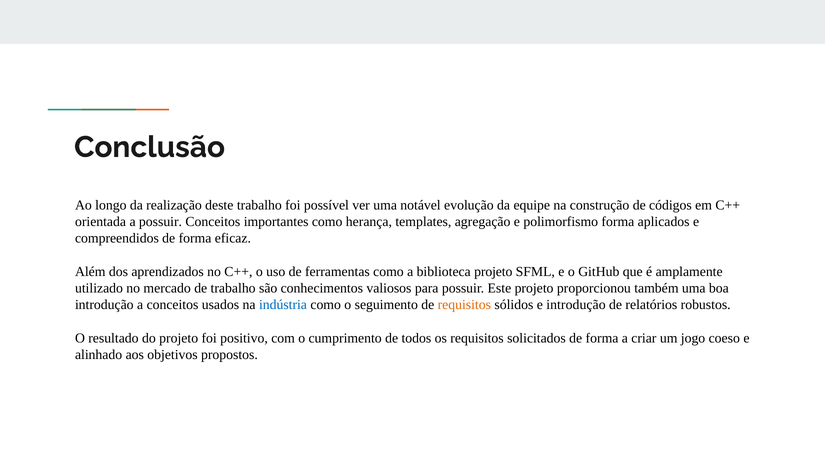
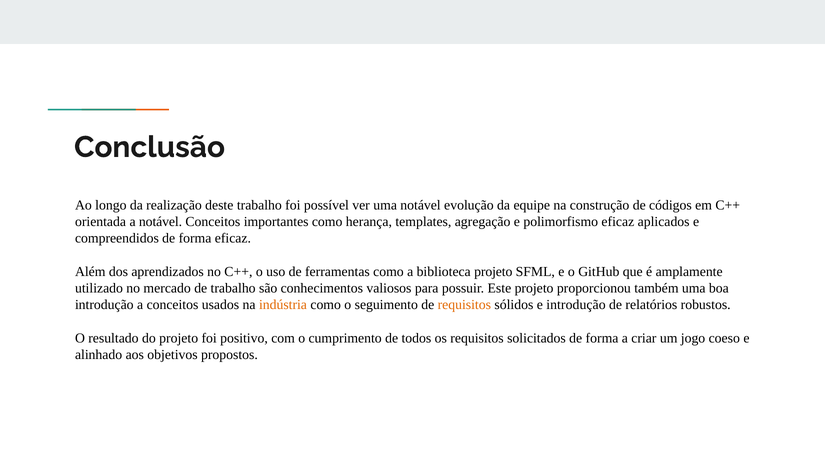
a possuir: possuir -> notável (161, 222)
polimorfismo forma: forma -> eficaz (618, 222)
indústria colour: blue -> orange (283, 305)
